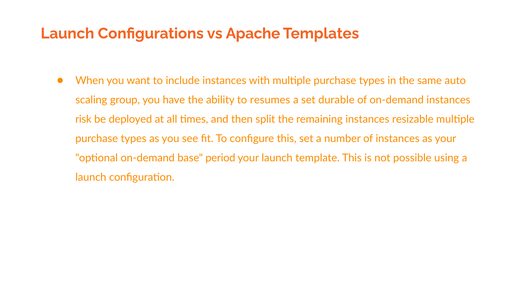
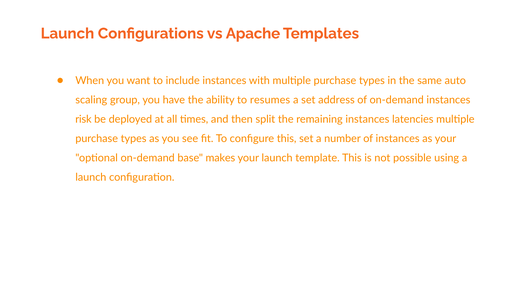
durable: durable -> address (336, 100)
resizable: resizable -> latencies (413, 119)
period: period -> makes (220, 158)
